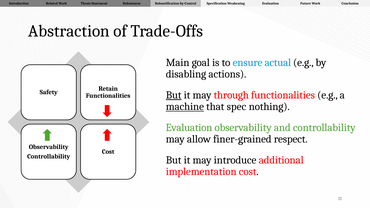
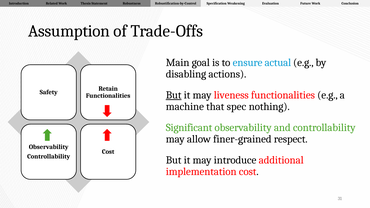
Abstraction: Abstraction -> Assumption (69, 31)
through: through -> liveness (231, 95)
machine underline: present -> none (185, 107)
Evaluation: Evaluation -> Significant (189, 128)
